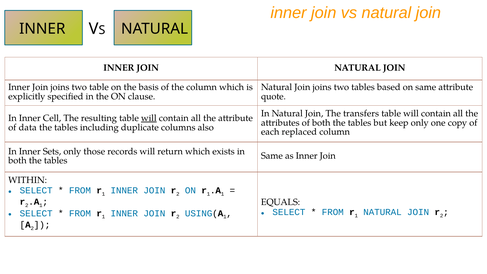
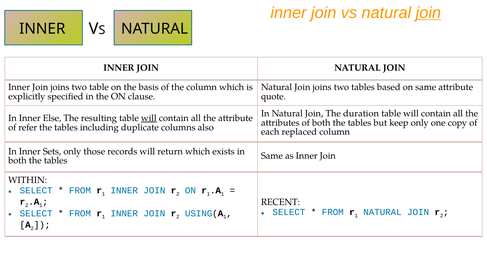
join underline: none -> present (428, 13)
transfers: transfers -> duration (361, 114)
Cell: Cell -> Else (52, 118)
data: data -> refer (28, 127)
EQUALS: EQUALS -> RECENT (280, 202)
